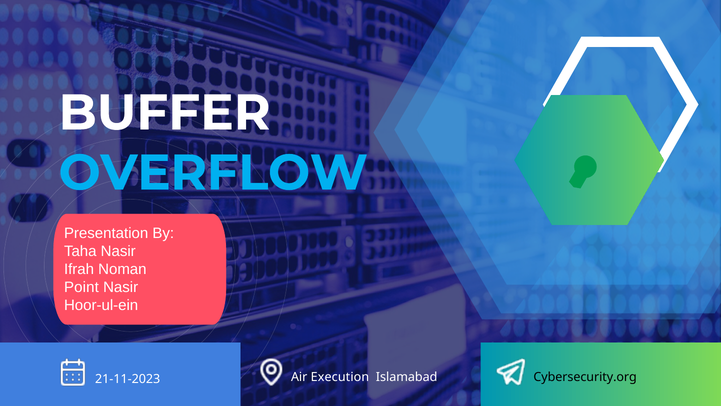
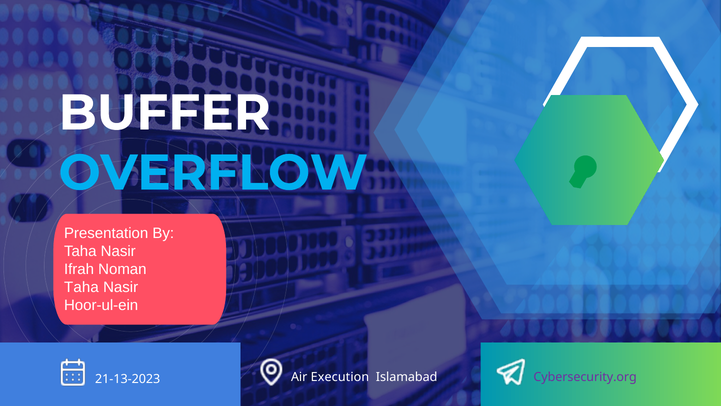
Point: Point -> Taha (81, 287)
21-11-2023: 21-11-2023 -> 21-13-2023 (128, 379)
Cybersecurity.org colour: black -> purple (585, 377)
